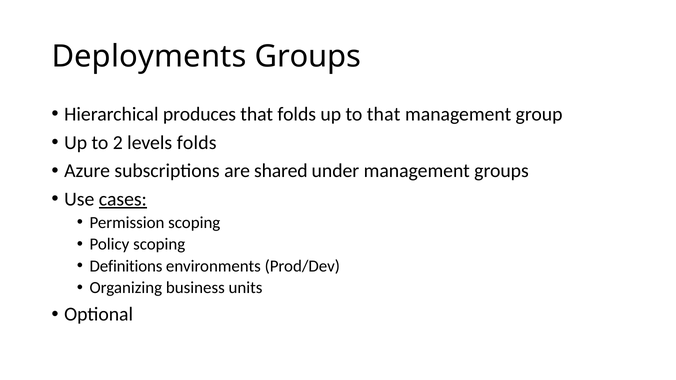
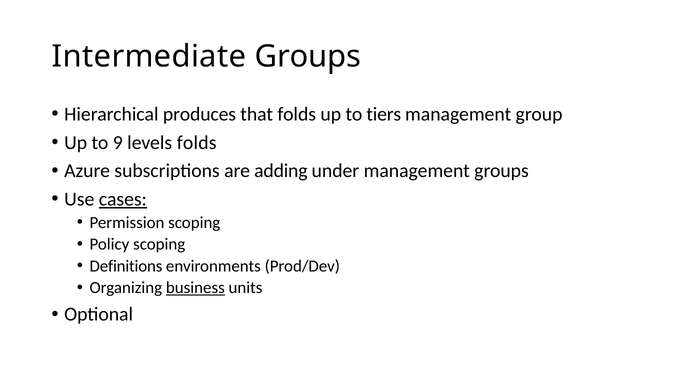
Deployments: Deployments -> Intermediate (149, 57)
to that: that -> tiers (384, 114)
2: 2 -> 9 (118, 143)
shared: shared -> adding (281, 171)
business underline: none -> present (195, 288)
